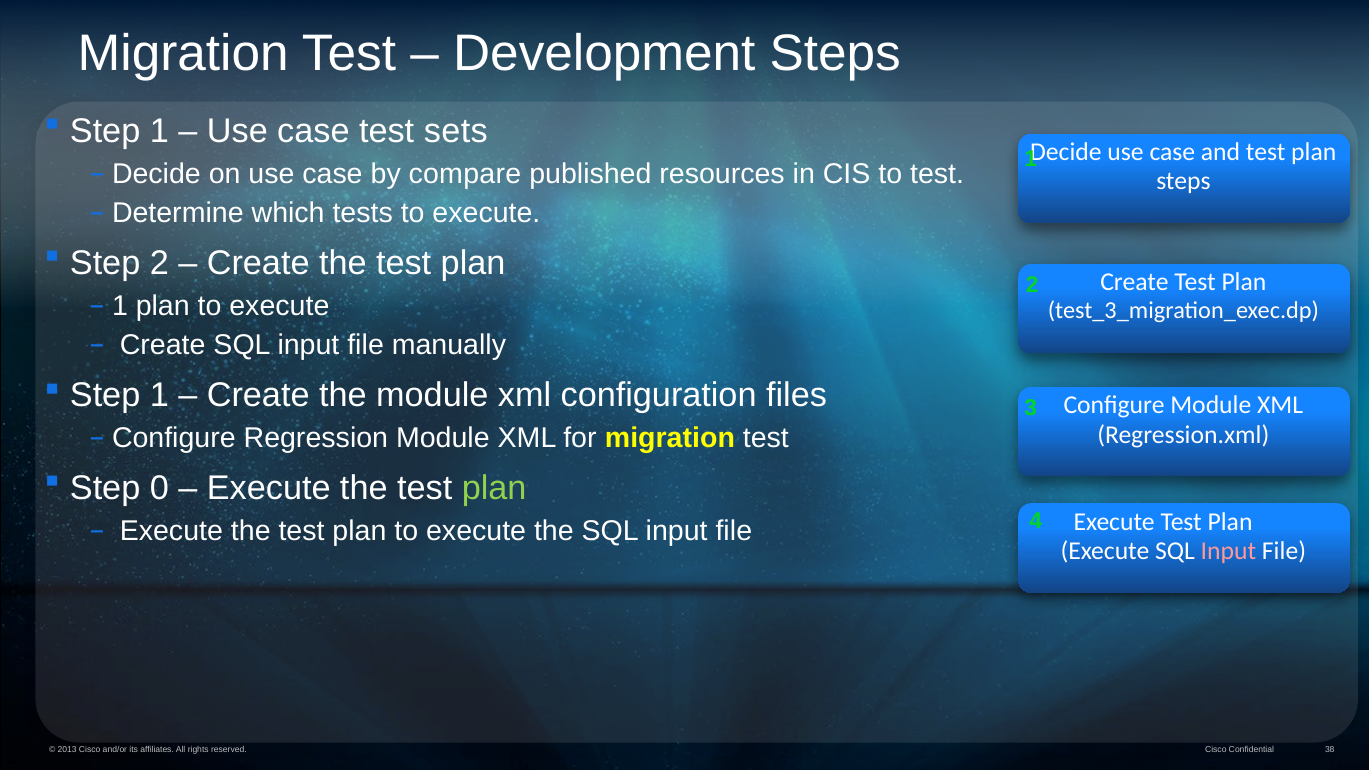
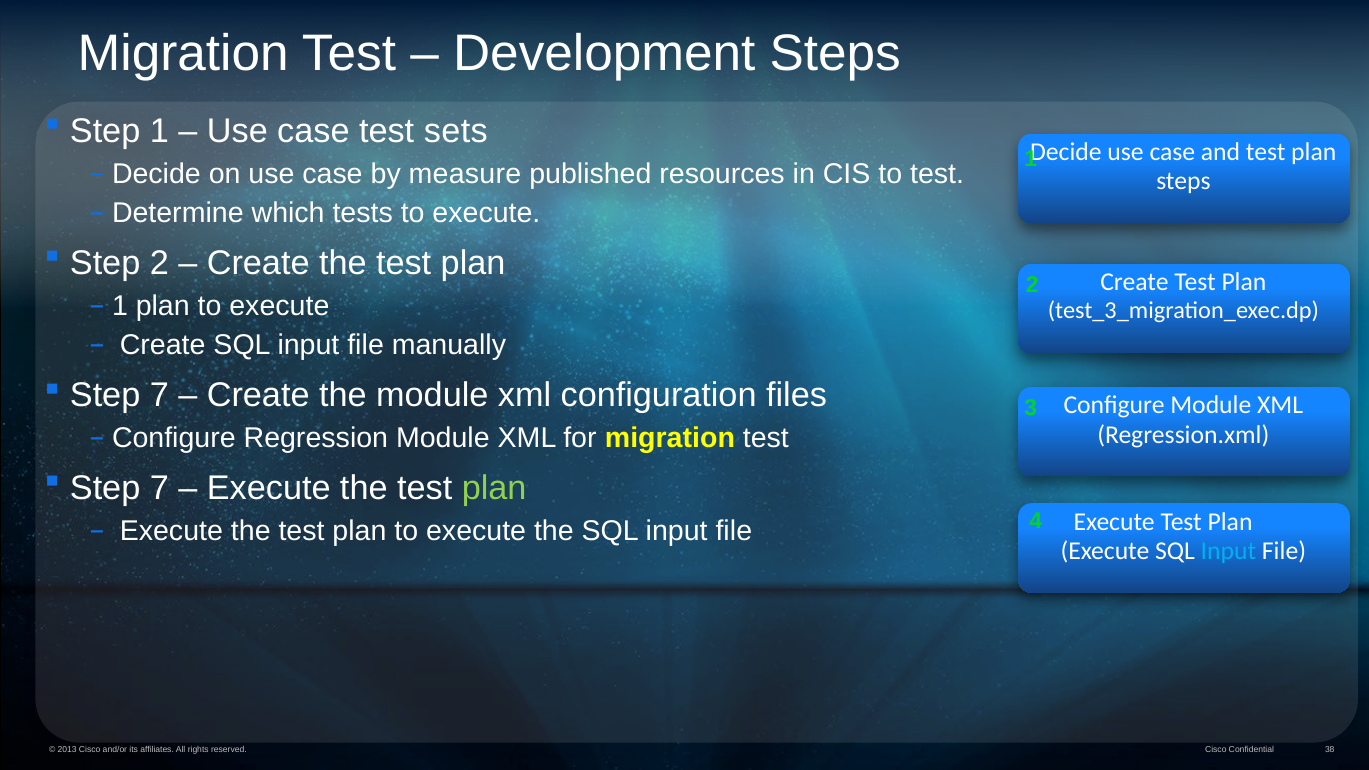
compare: compare -> measure (465, 174)
1: 1 -> 7 (159, 396)
0: 0 -> 7 (159, 488)
Input colour: pink -> light blue (1228, 551)
